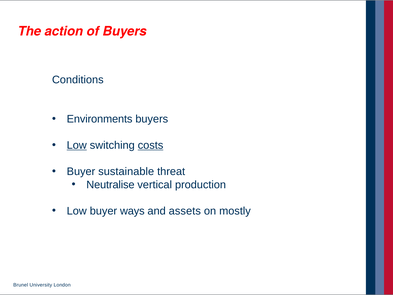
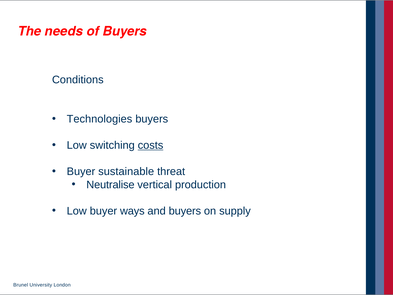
action: action -> needs (64, 31)
Environments: Environments -> Technologies (100, 119)
Low underline: present -> none (77, 145)
and assets: assets -> buyers (185, 211)
mostly: mostly -> supply (235, 211)
